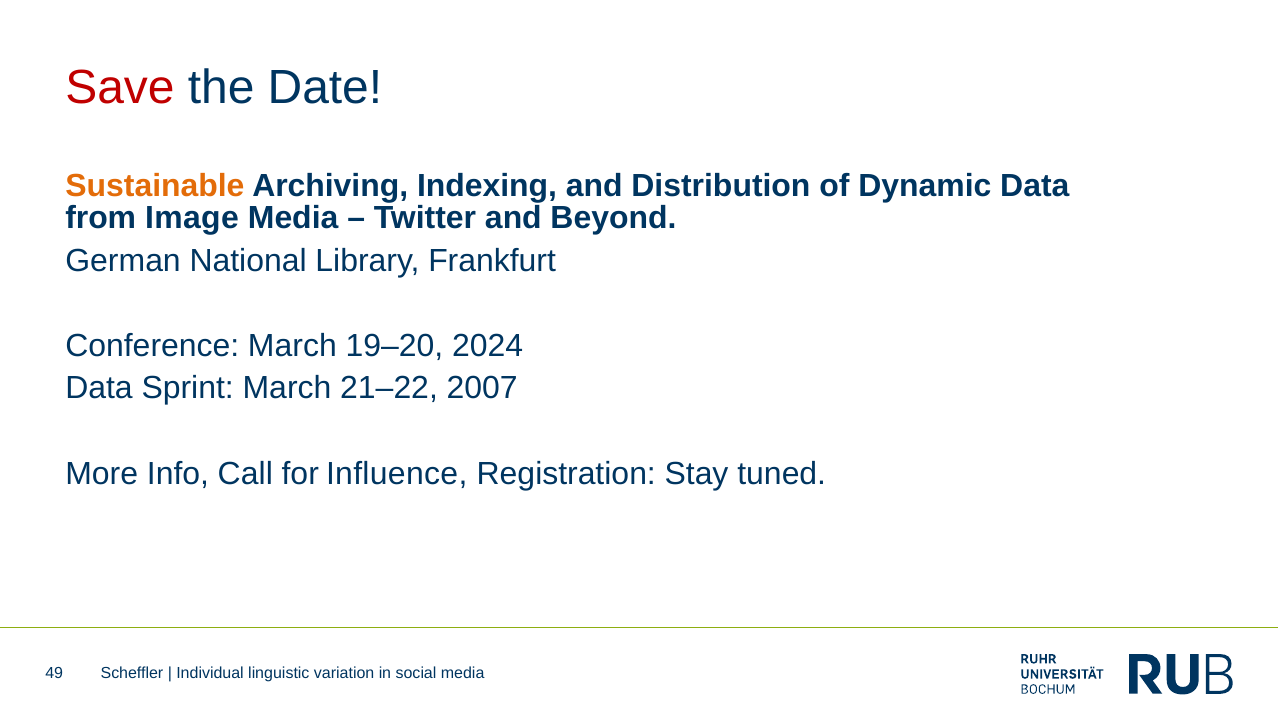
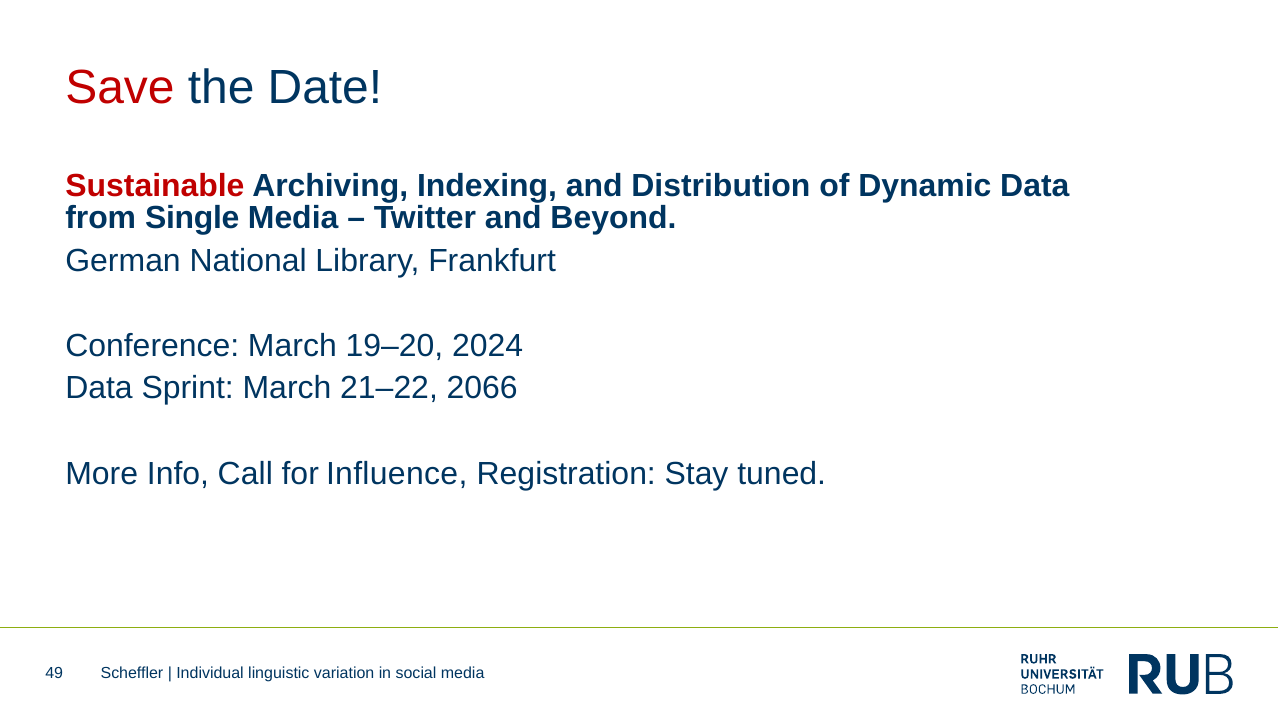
Sustainable colour: orange -> red (155, 186)
Image: Image -> Single (192, 218)
2007: 2007 -> 2066 (482, 388)
